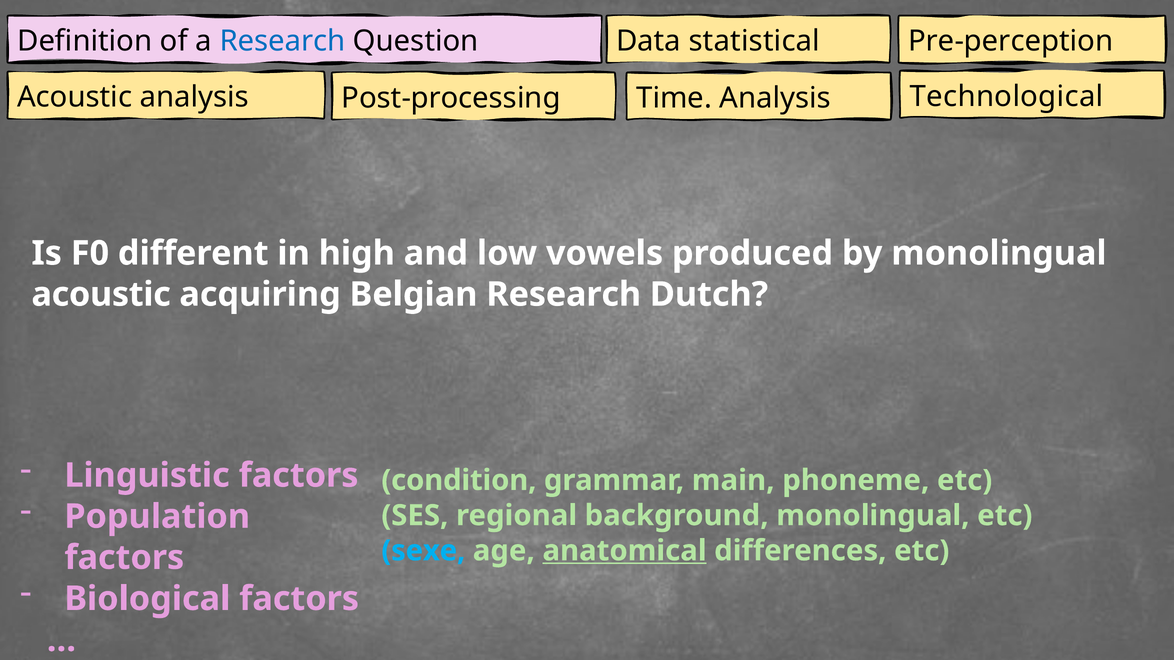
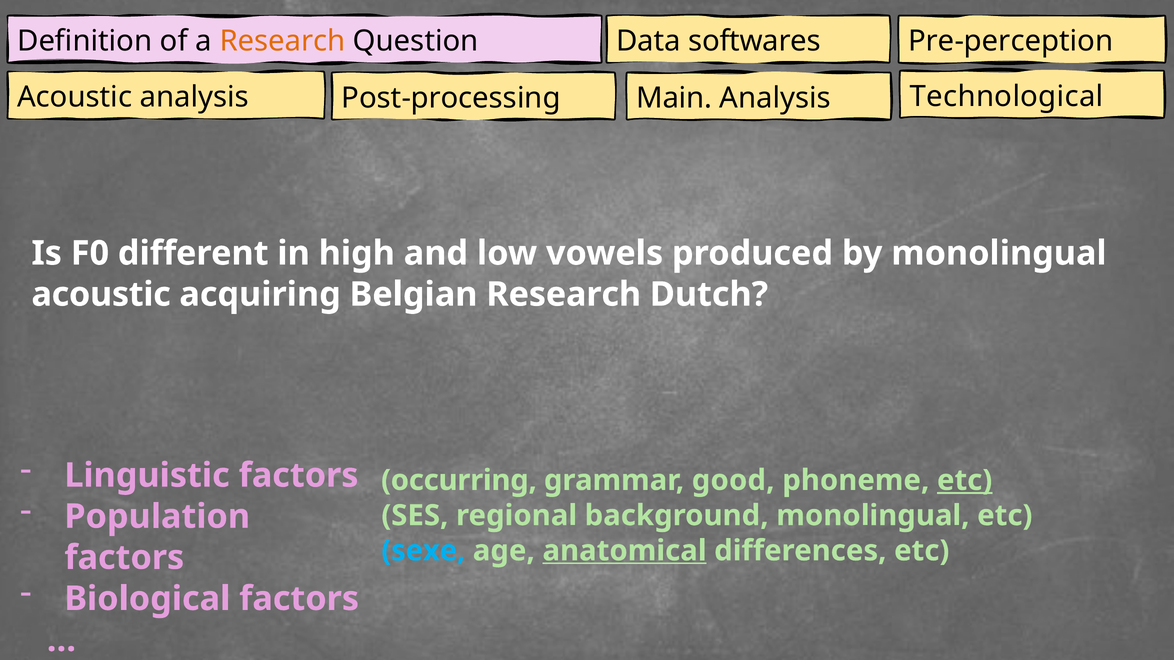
Research colour: blue -> orange (282, 41)
statistical: statistical -> softwares (755, 41)
Time: Time -> Main (674, 98)
condition: condition -> occurring (459, 481)
main: main -> good (733, 481)
etc underline: none -> present (965, 481)
